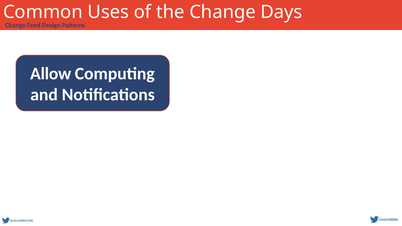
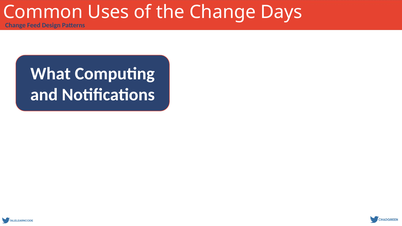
Allow: Allow -> What (51, 74)
